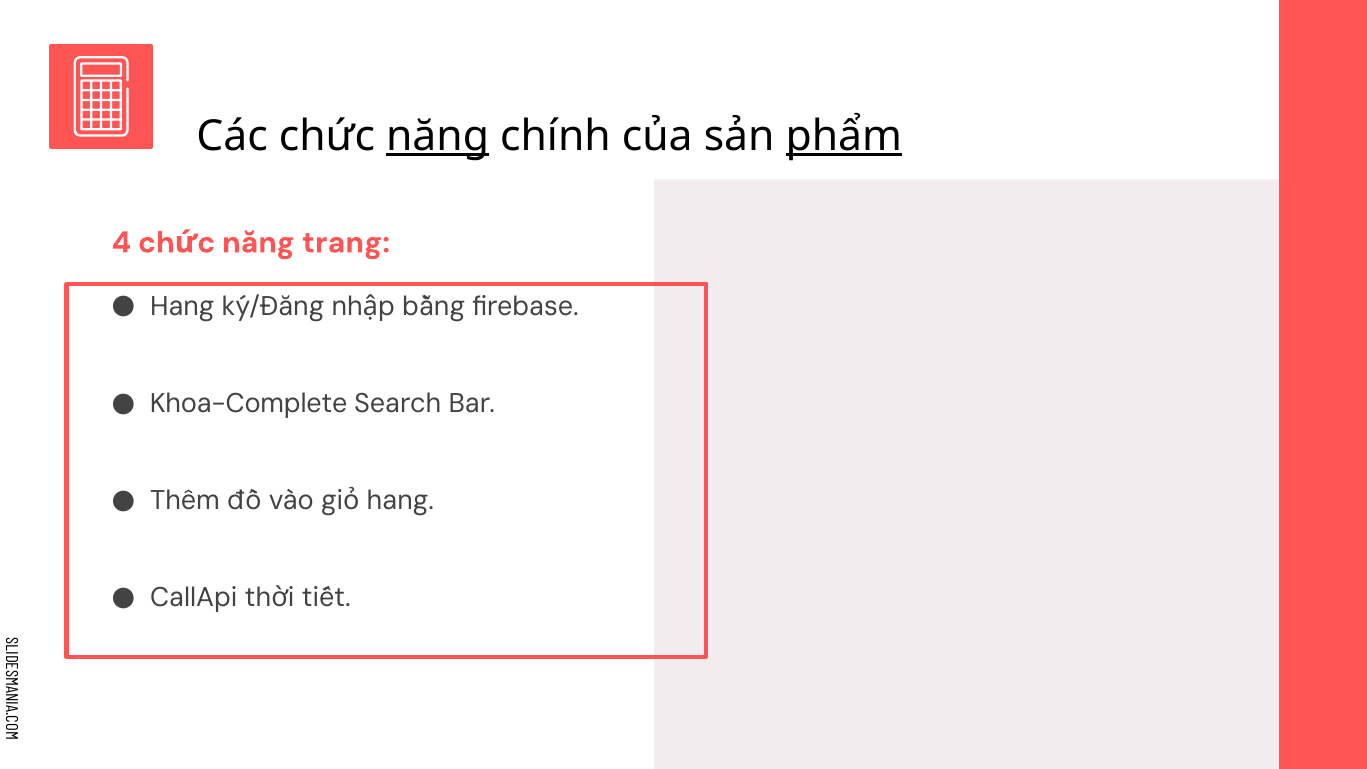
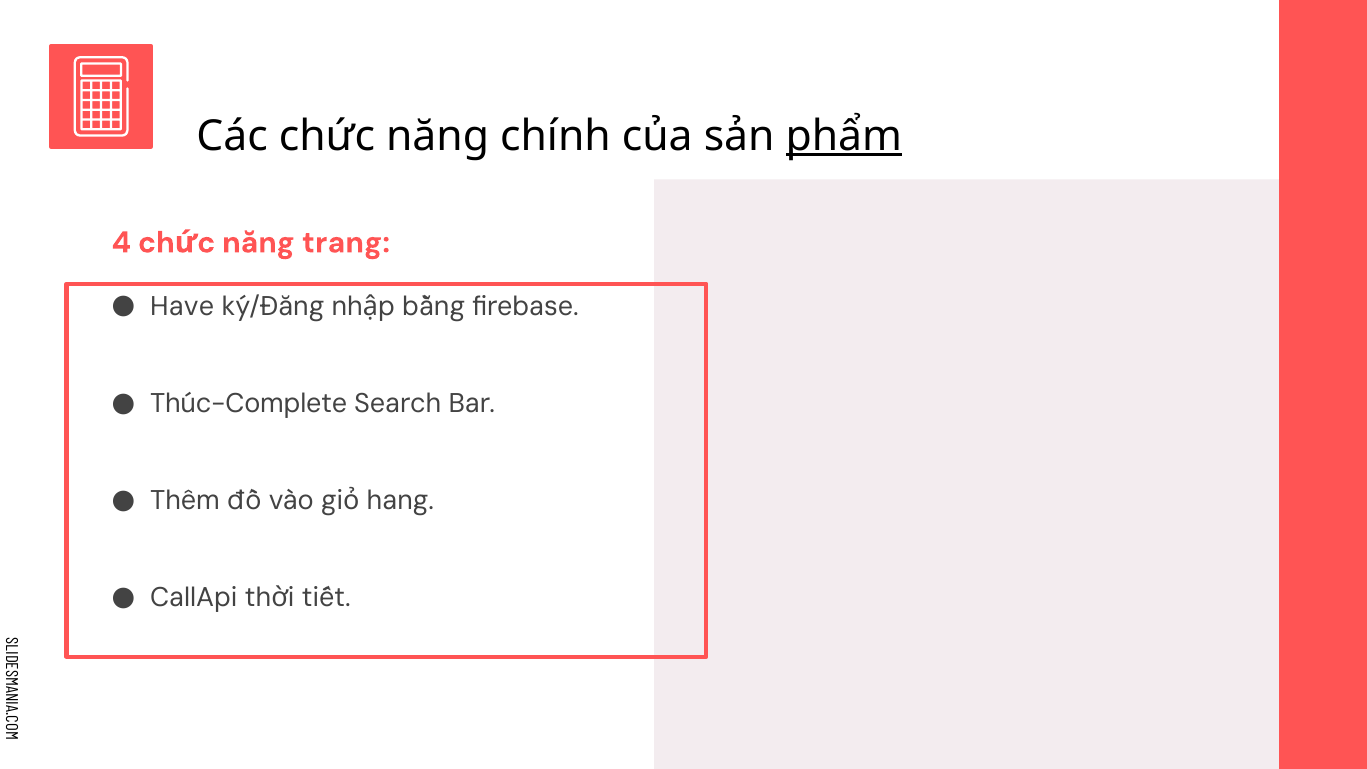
năng underline: present -> none (438, 136)
Hang: Hang -> Have (182, 307)
Khoa-Complete: Khoa-Complete -> Thúc-Complete (249, 404)
